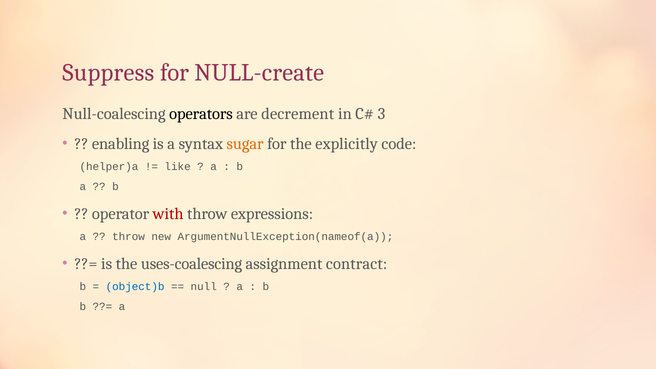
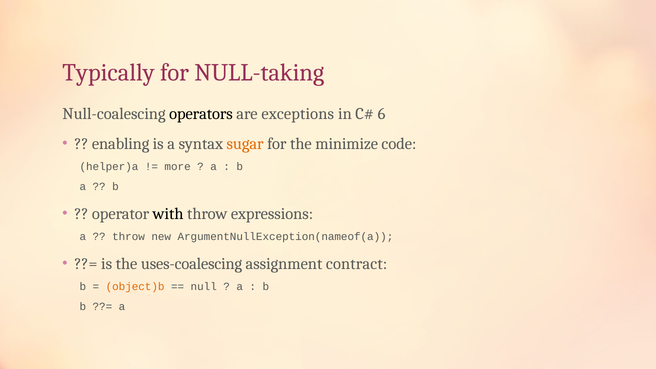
Suppress: Suppress -> Typically (108, 73)
NULL-create: NULL-create -> NULL-taking (259, 73)
decrement: decrement -> exceptions (298, 114)
3: 3 -> 6 (381, 114)
explicitly: explicitly -> minimize (347, 144)
like: like -> more (178, 167)
with colour: red -> black (168, 214)
object)b colour: blue -> orange (135, 287)
